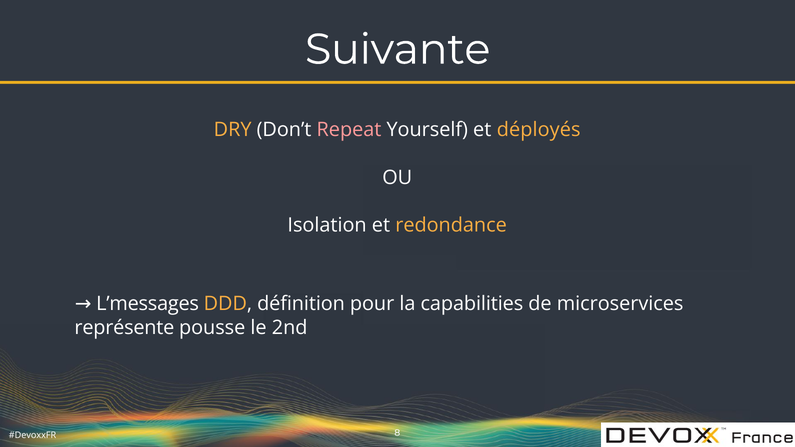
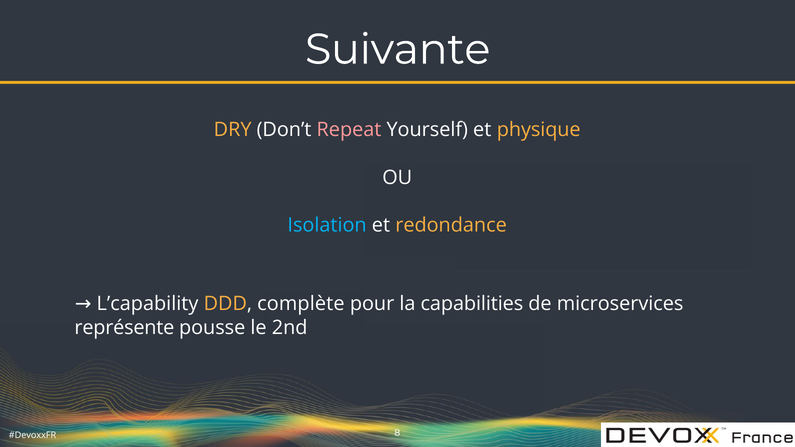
déployés: déployés -> physique (539, 130)
Isolation colour: white -> light blue (327, 225)
L’messages: L’messages -> L’capability (147, 304)
définition: définition -> complète (301, 304)
